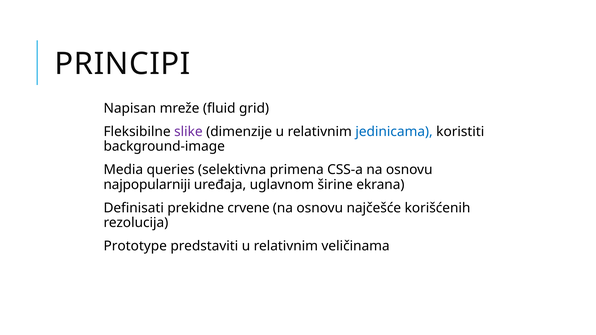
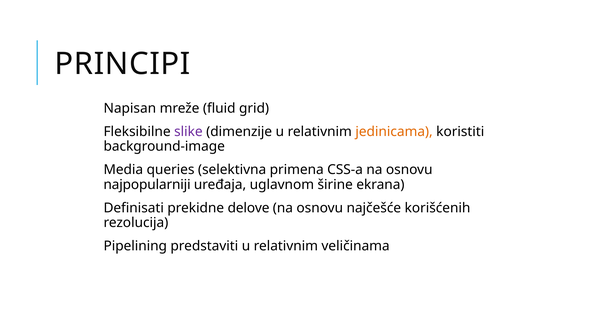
jedinicama colour: blue -> orange (394, 132)
crvene: crvene -> delove (249, 208)
Prototype: Prototype -> Pipelining (135, 246)
